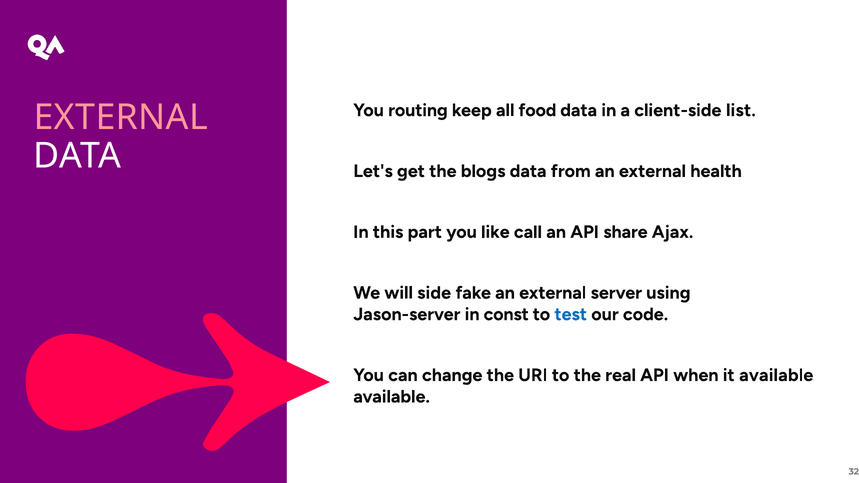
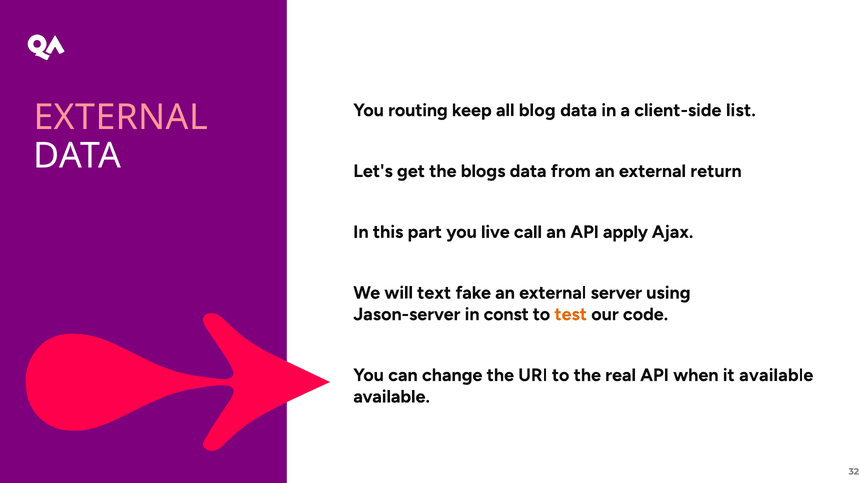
food: food -> blog (537, 110)
health: health -> return (716, 171)
like: like -> live (495, 232)
share: share -> apply (625, 232)
side: side -> text (434, 293)
test colour: blue -> orange (571, 314)
